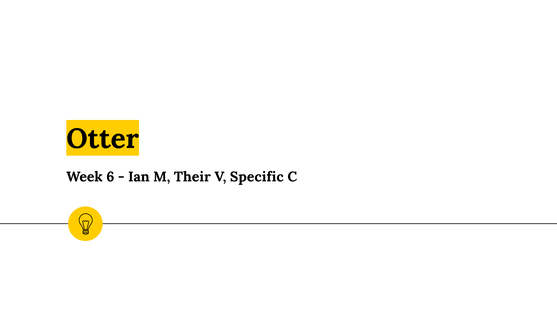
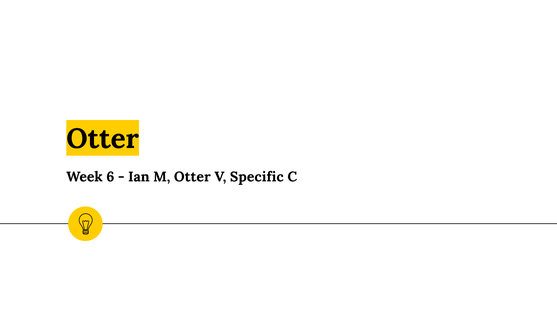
M Their: Their -> Otter (192, 177)
